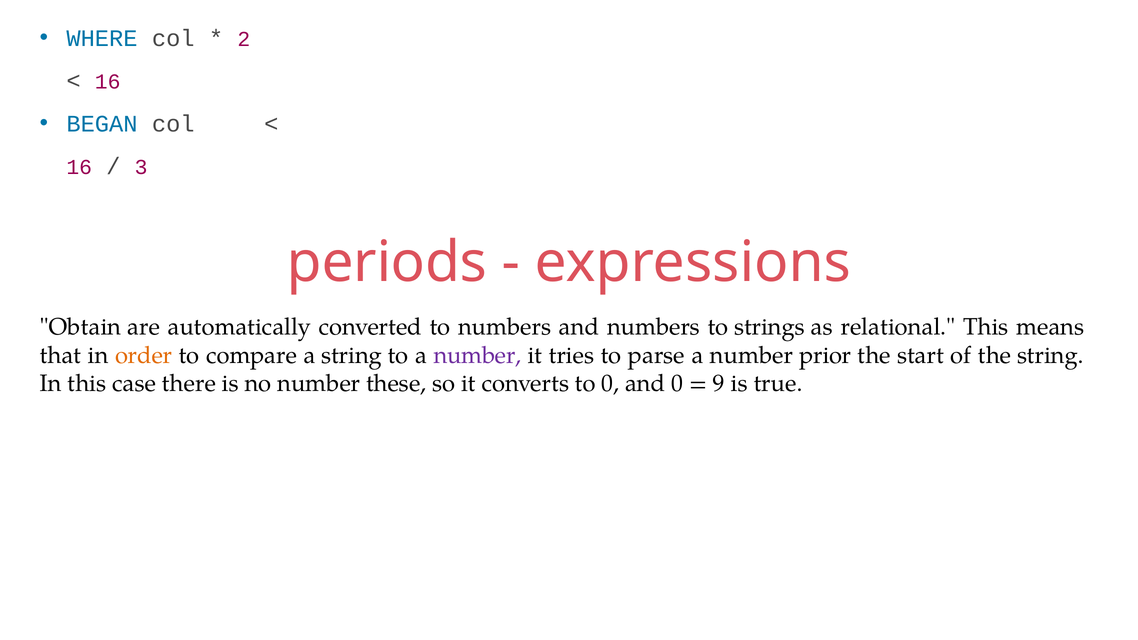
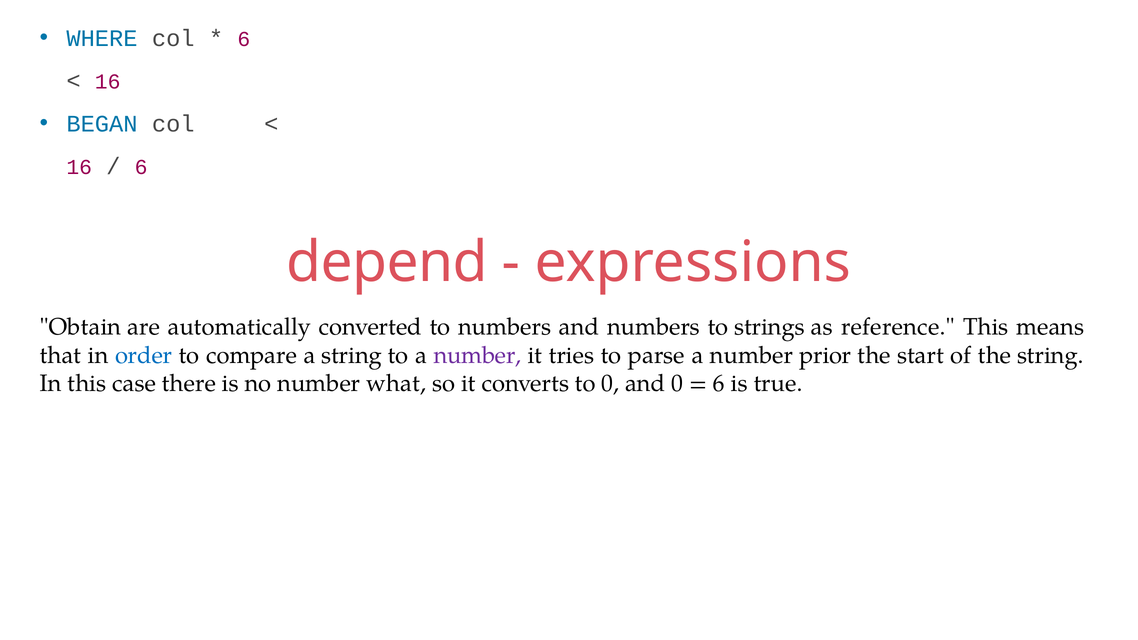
2: 2 -> 6 (244, 39)
3: 3 -> 6 (141, 167)
periods: periods -> depend (387, 263)
relational: relational -> reference (898, 327)
order colour: orange -> blue (144, 355)
these: these -> what (396, 384)
9: 9 -> 6 (719, 384)
